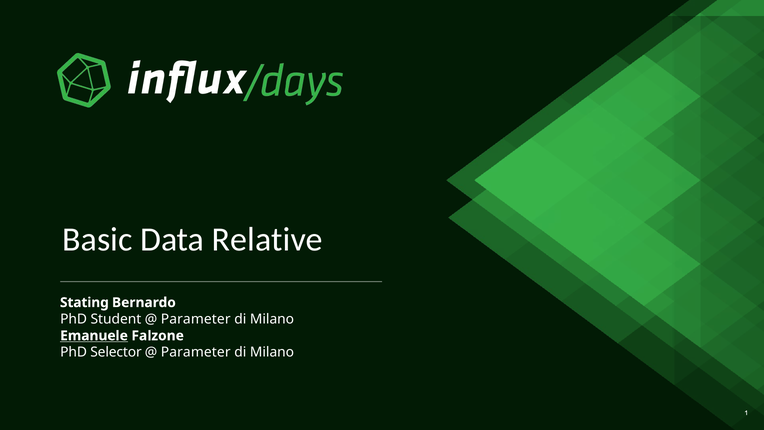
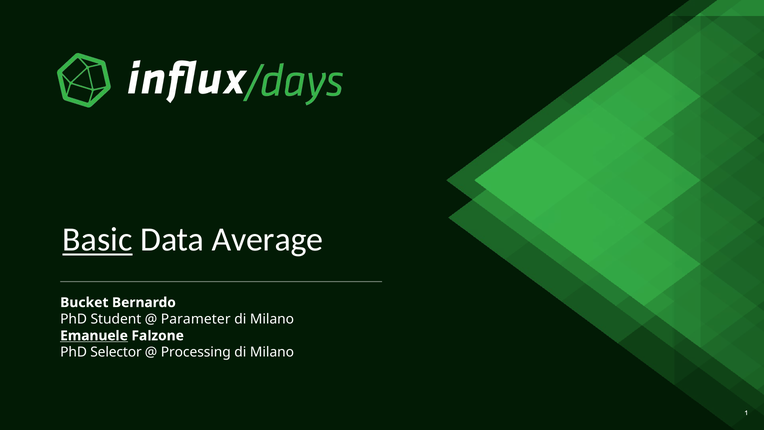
Basic underline: none -> present (97, 240)
Relative: Relative -> Average (268, 240)
Stating: Stating -> Bucket (84, 302)
Parameter: Parameter -> Processing (196, 352)
